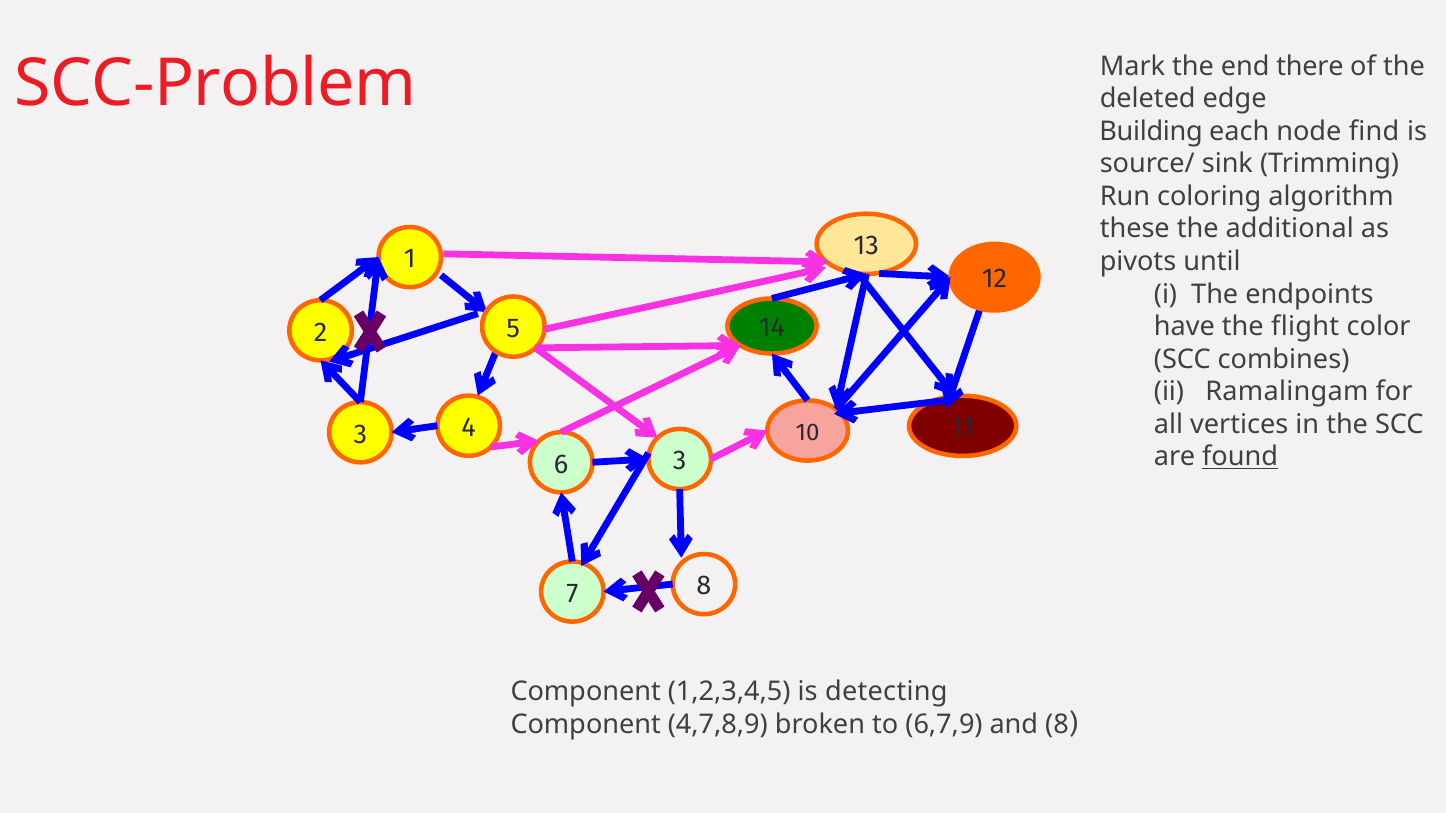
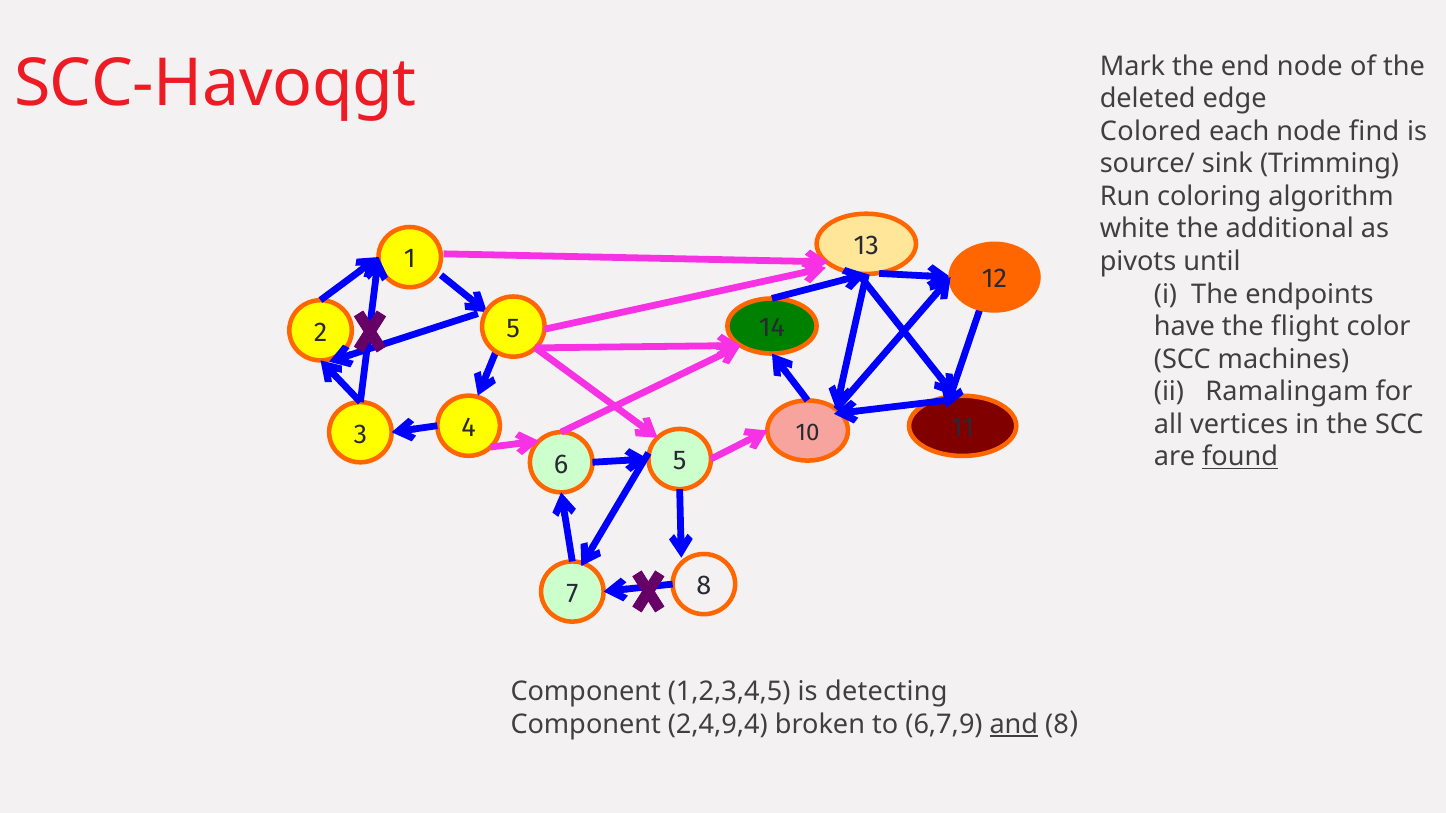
end there: there -> node (1310, 66)
SCC-Problem: SCC-Problem -> SCC-Havoqgt (215, 84)
Building: Building -> Colored (1151, 132)
these: these -> white (1135, 229)
combines: combines -> machines (1283, 359)
6 3: 3 -> 5 (680, 461)
4,7,8,9: 4,7,8,9 -> 2,4,9,4 (718, 724)
and underline: none -> present (1014, 724)
